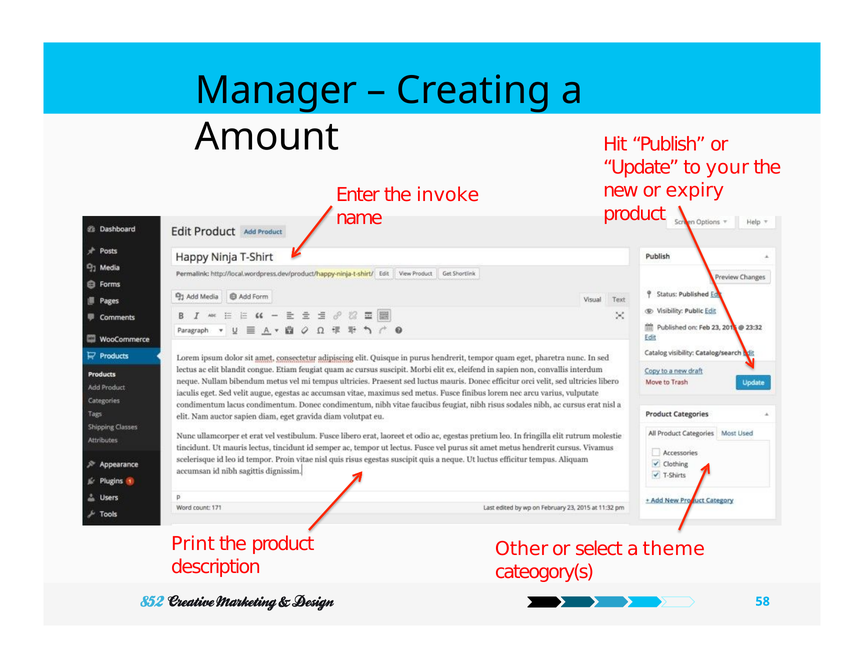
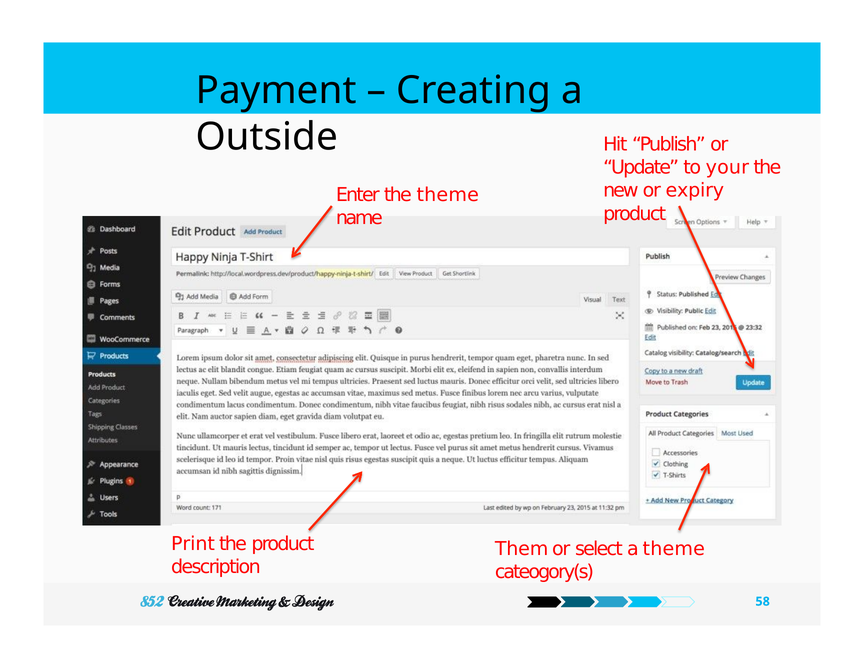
Manager: Manager -> Payment (276, 91)
Amount: Amount -> Outside (267, 137)
the invoke: invoke -> theme (448, 195)
Other: Other -> Them (522, 549)
